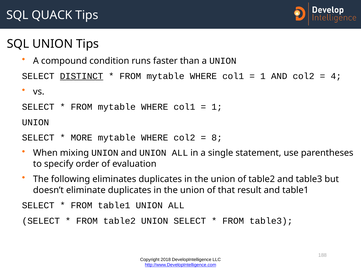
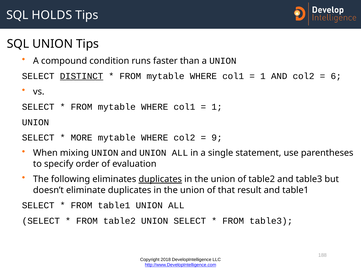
QUACK: QUACK -> HOLDS (52, 15)
4: 4 -> 6 (336, 76)
8: 8 -> 9 (217, 138)
duplicates underline: none -> present (160, 179)
